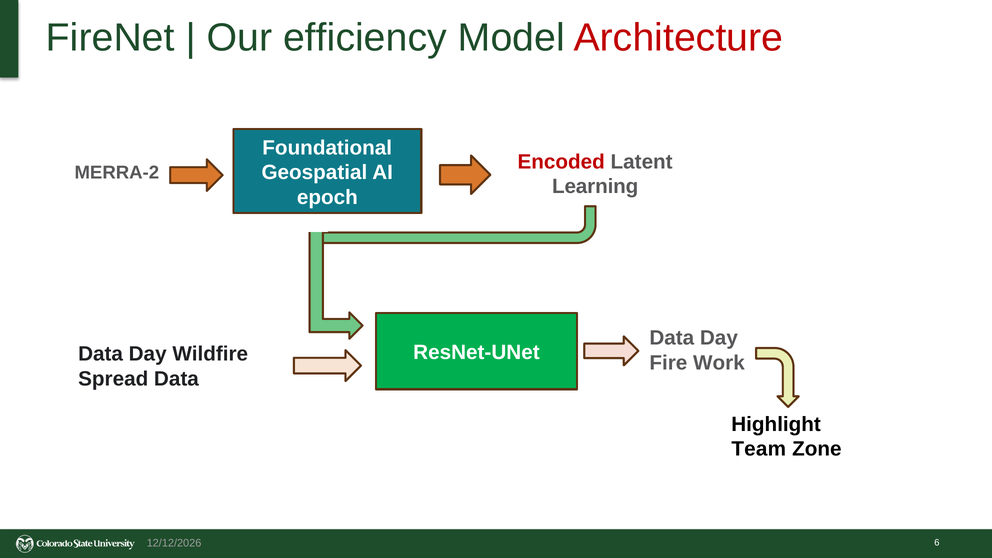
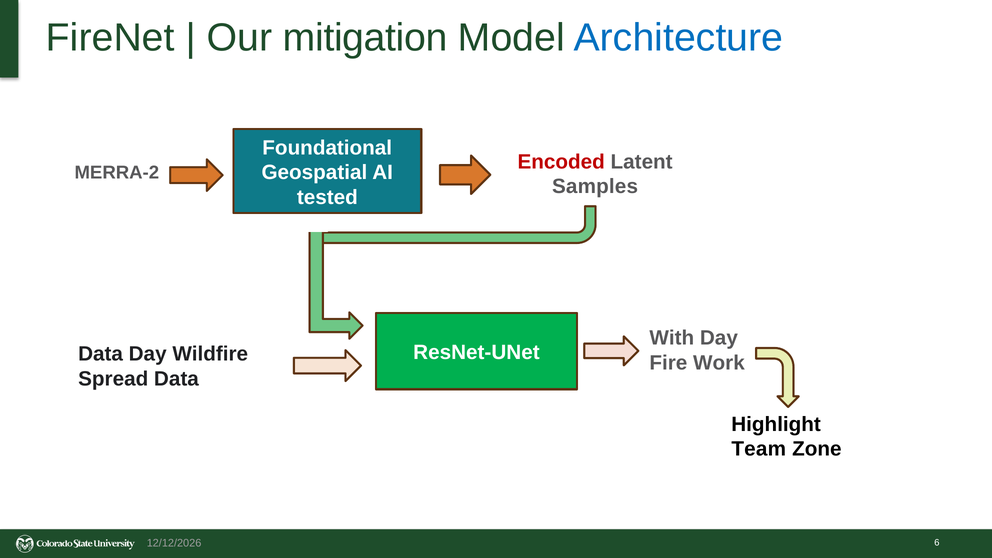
efficiency: efficiency -> mitigation (365, 38)
Architecture colour: red -> blue (678, 38)
Learning: Learning -> Samples (595, 187)
epoch: epoch -> tested (327, 197)
Data: Data -> With (672, 338)
